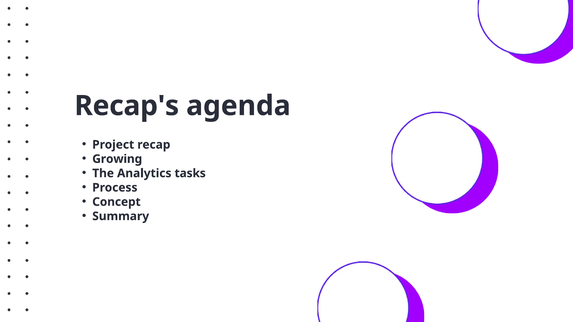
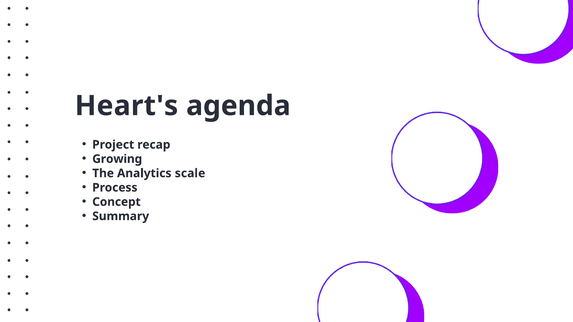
Recap's: Recap's -> Heart's (126, 106)
tasks: tasks -> scale (190, 173)
